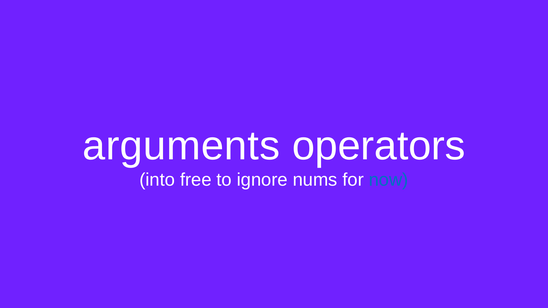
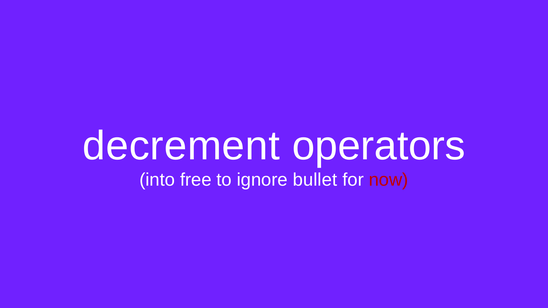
arguments: arguments -> decrement (181, 146)
nums: nums -> bullet (315, 180)
now colour: blue -> red (389, 180)
